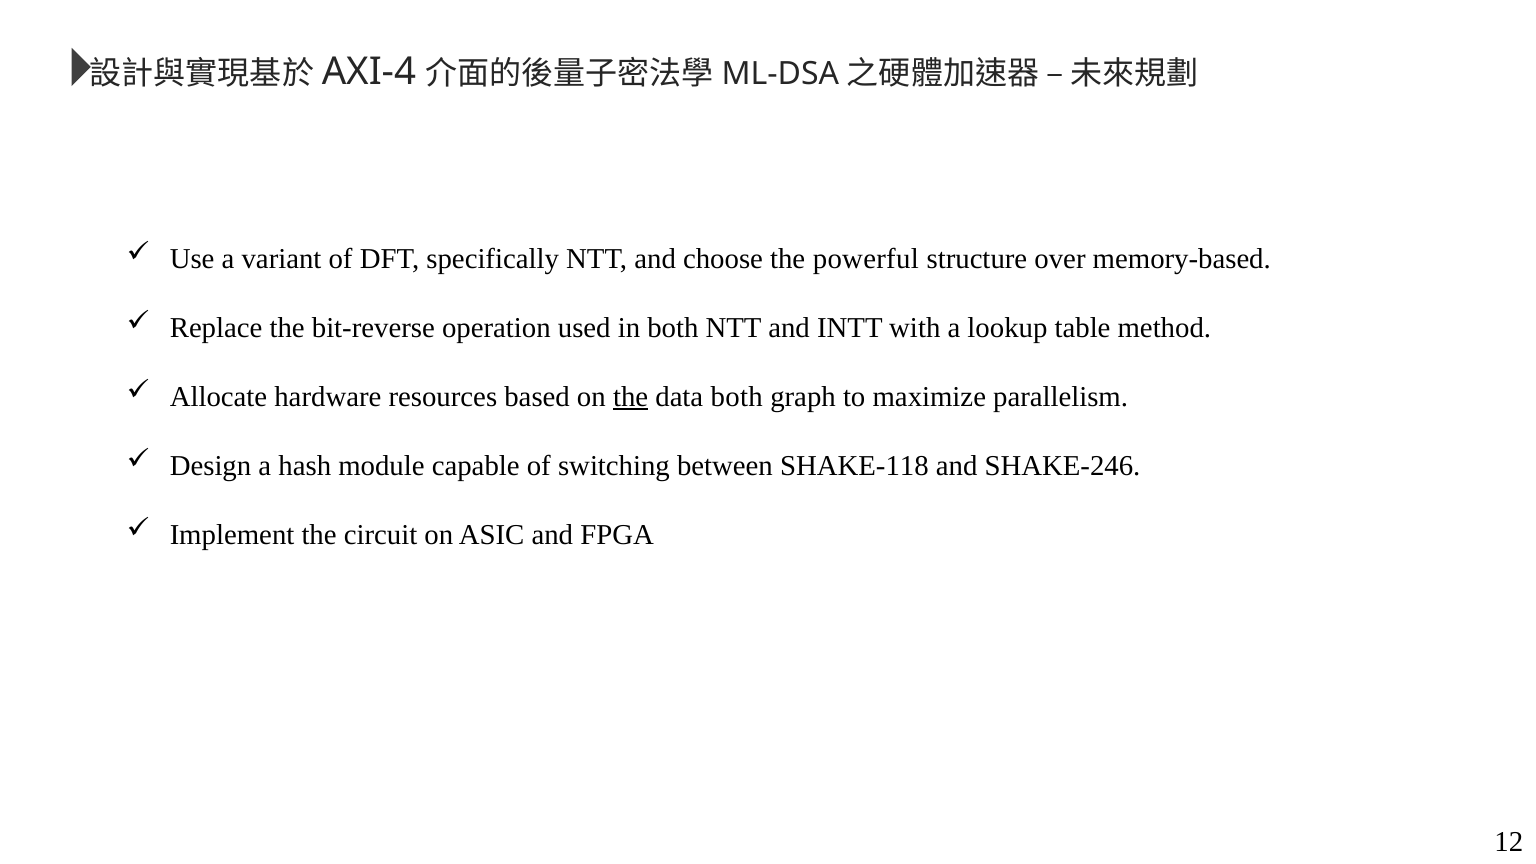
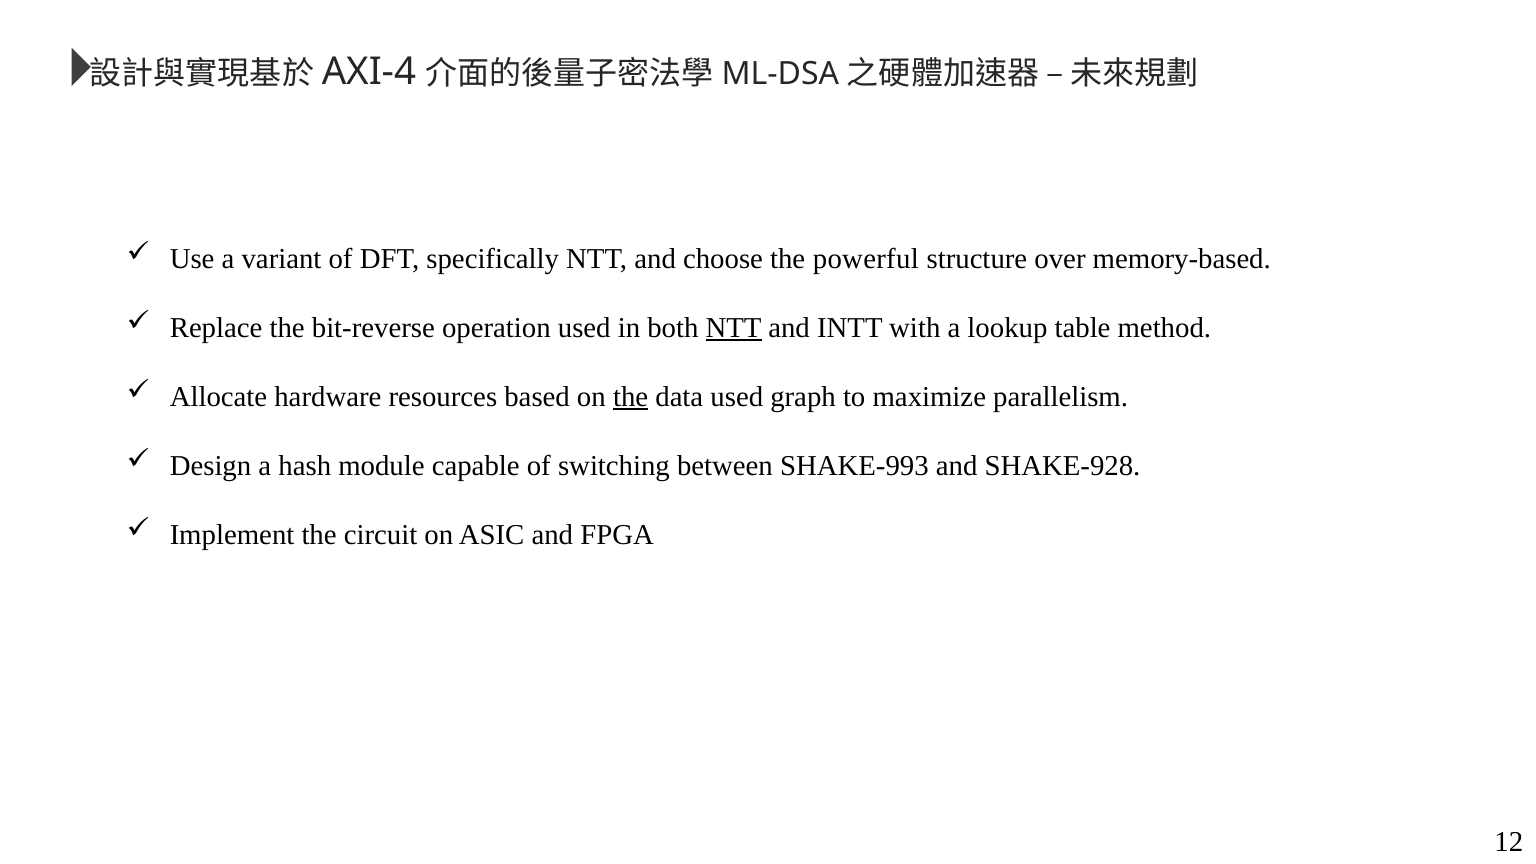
NTT underline: none -> present (734, 328)
data both: both -> used (737, 397)
SHAKE-118: SHAKE-118 -> SHAKE-993 (854, 466)
SHAKE-246: SHAKE-246 -> SHAKE-928 (1062, 466)
